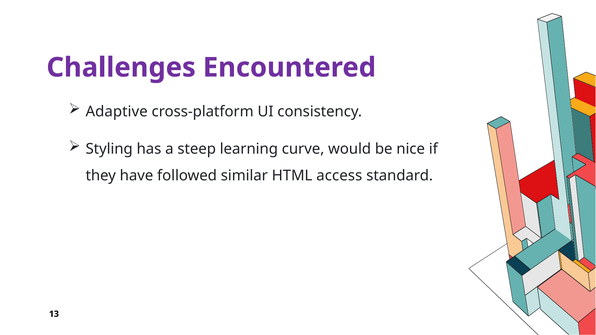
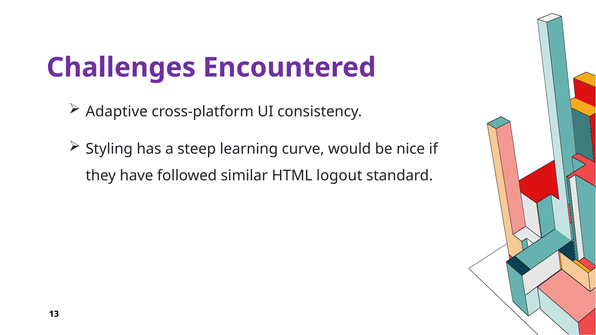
access: access -> logout (339, 176)
